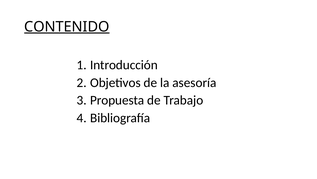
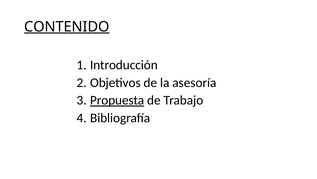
Propuesta underline: none -> present (117, 100)
